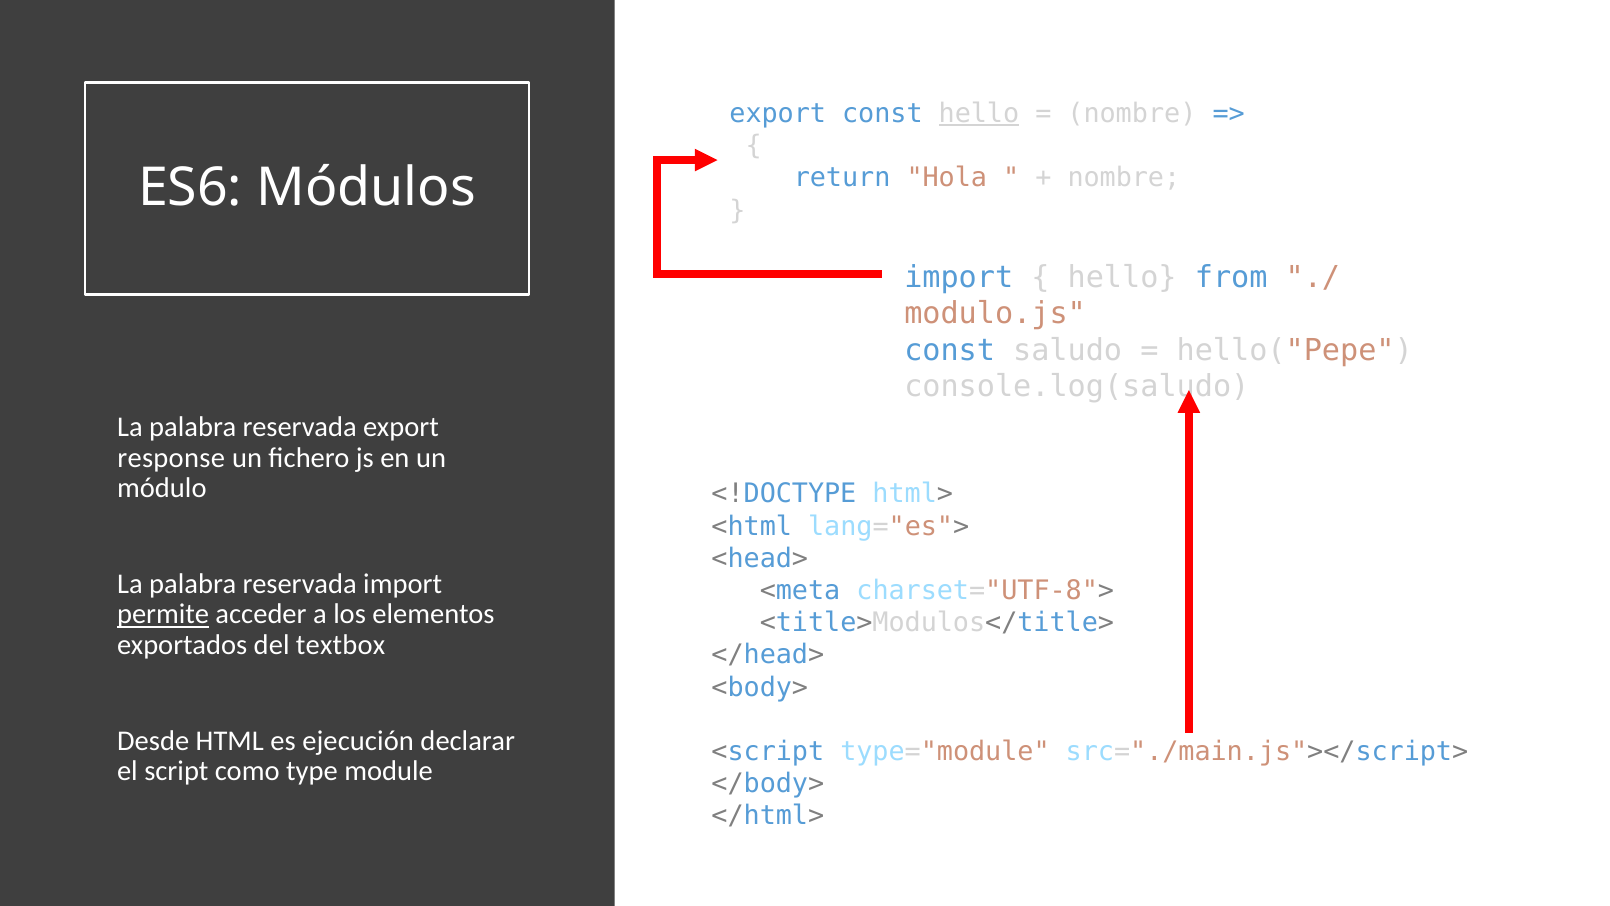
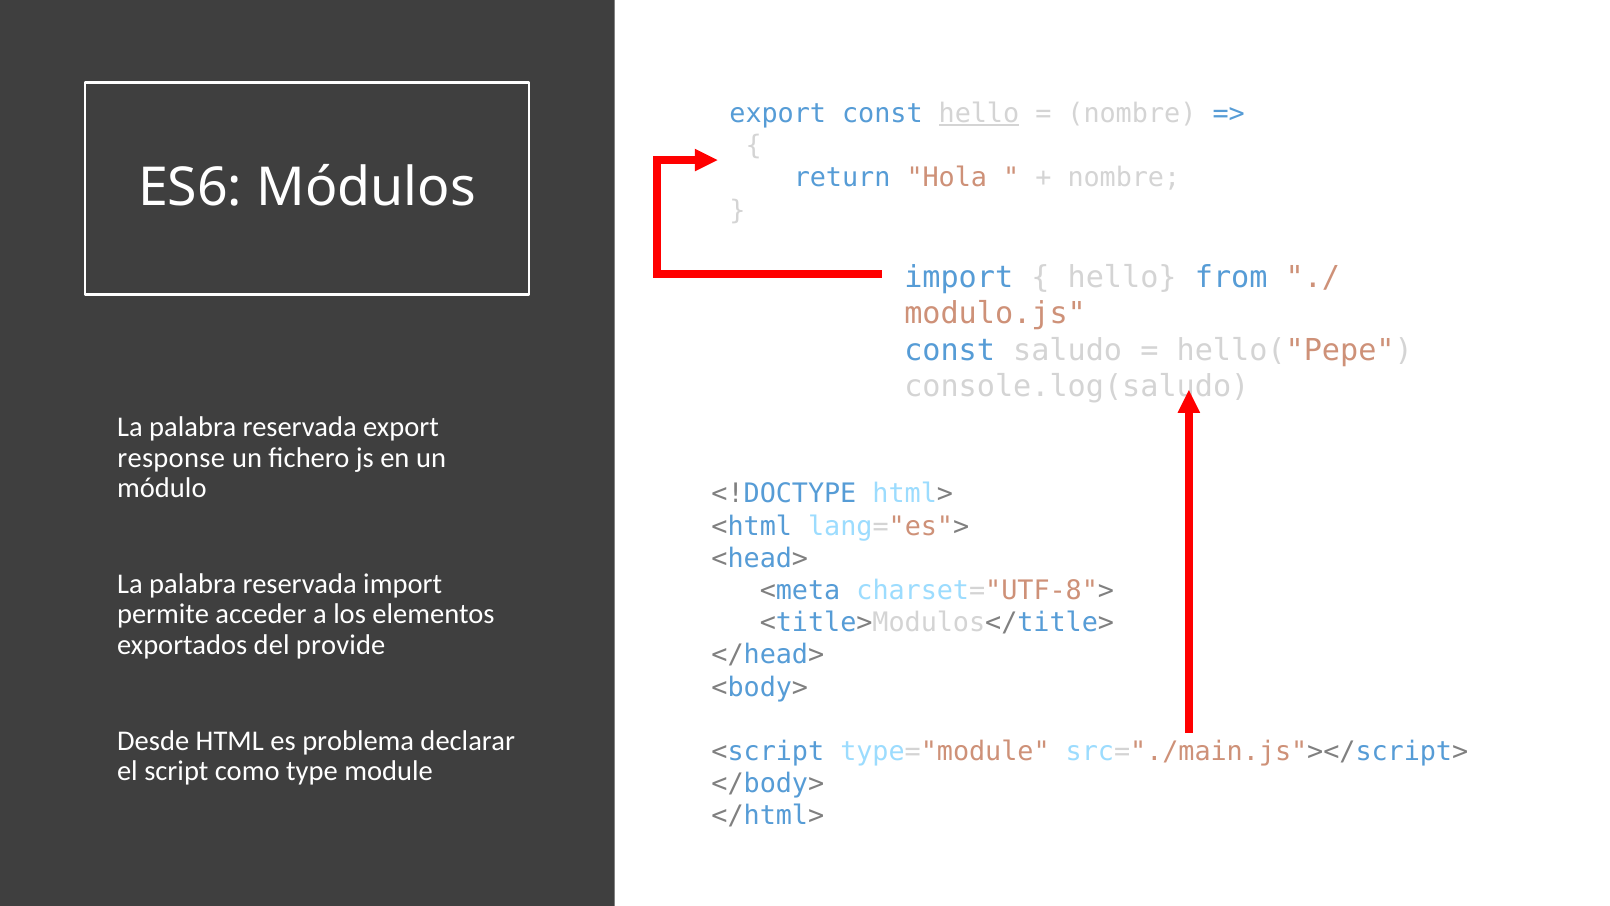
permite underline: present -> none (163, 614)
textbox: textbox -> provide (341, 645)
ejecución: ejecución -> problema (358, 740)
